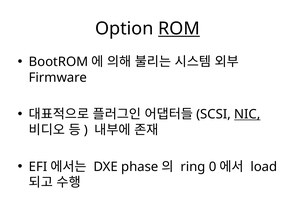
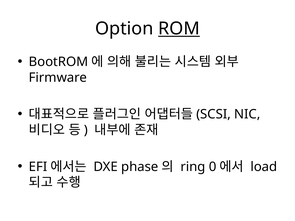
NIC underline: present -> none (247, 114)
